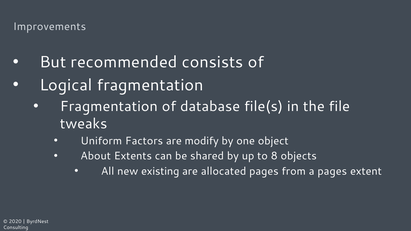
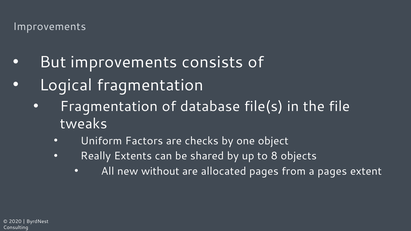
But recommended: recommended -> improvements (124, 62)
modify: modify -> checks (202, 141)
About: About -> Really (96, 156)
existing: existing -> without (160, 171)
